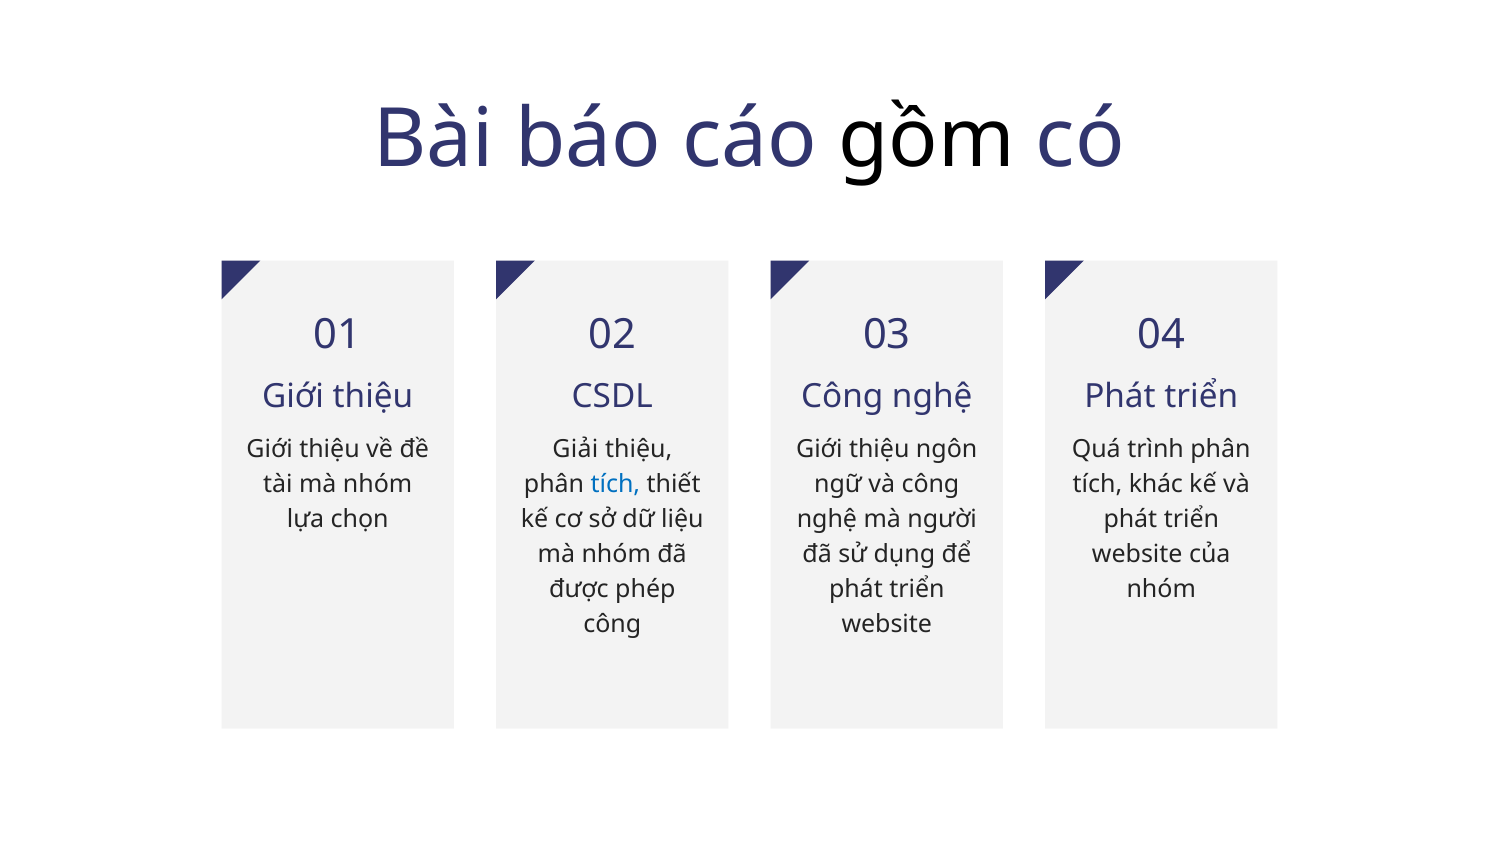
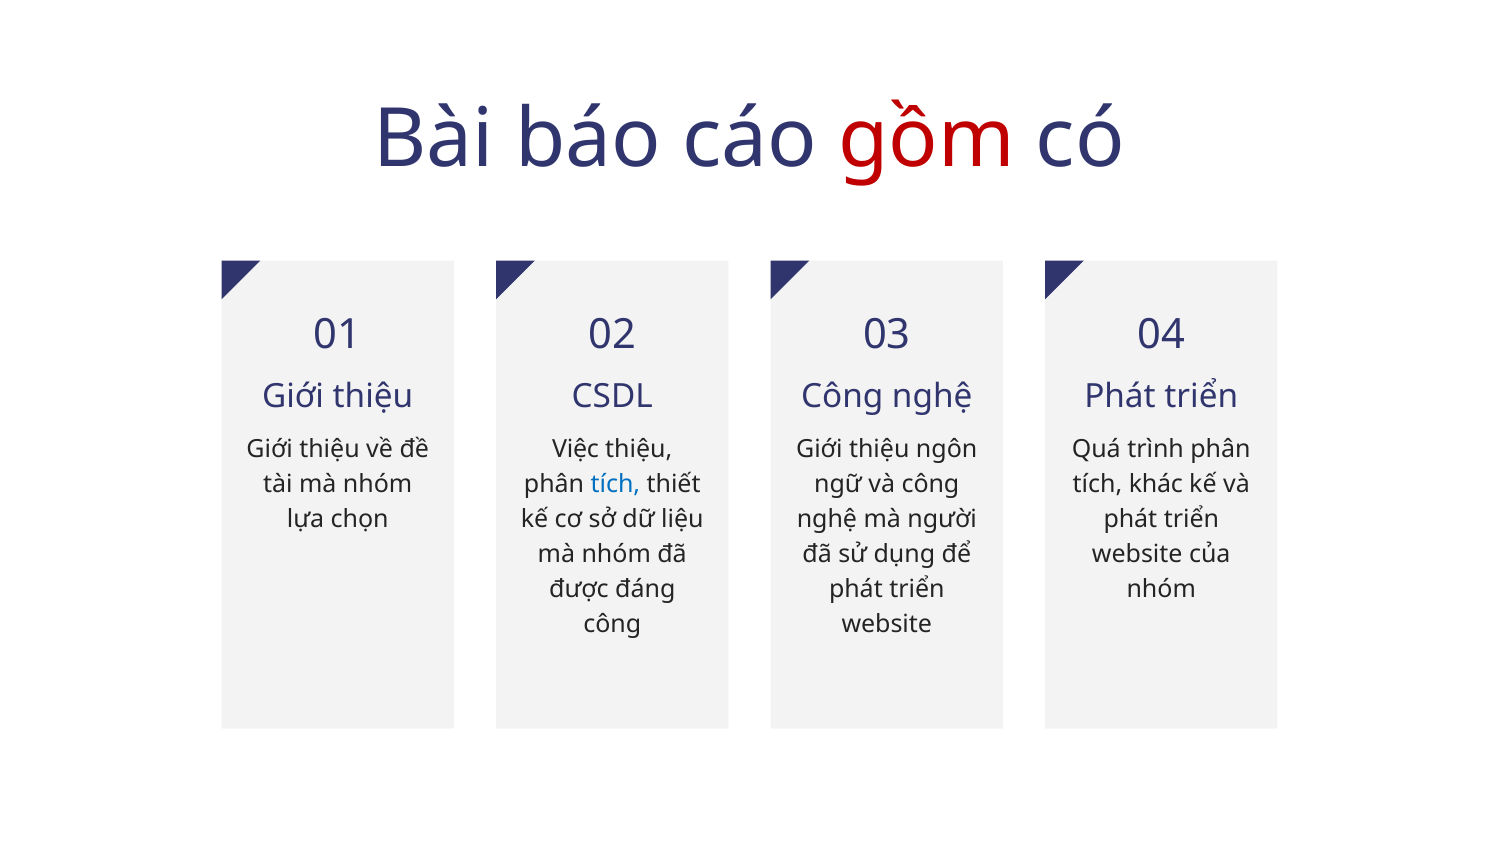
gồm colour: black -> red (927, 139)
Giải: Giải -> Việc (576, 449)
phép: phép -> đáng (645, 589)
